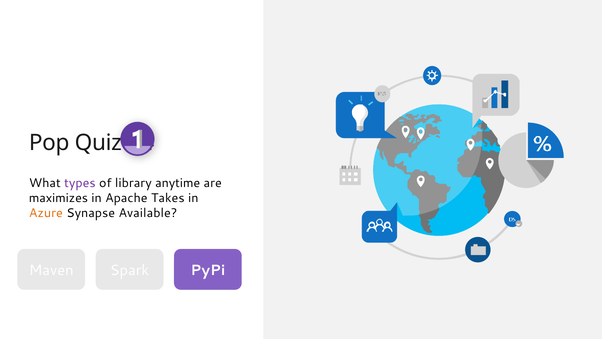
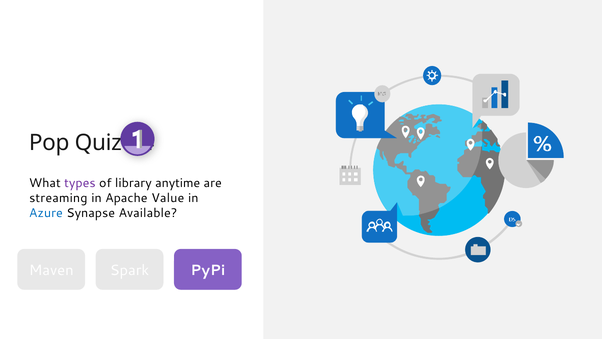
maximizes: maximizes -> streaming (58, 198)
Takes: Takes -> Value (168, 198)
Azure colour: orange -> blue (46, 213)
